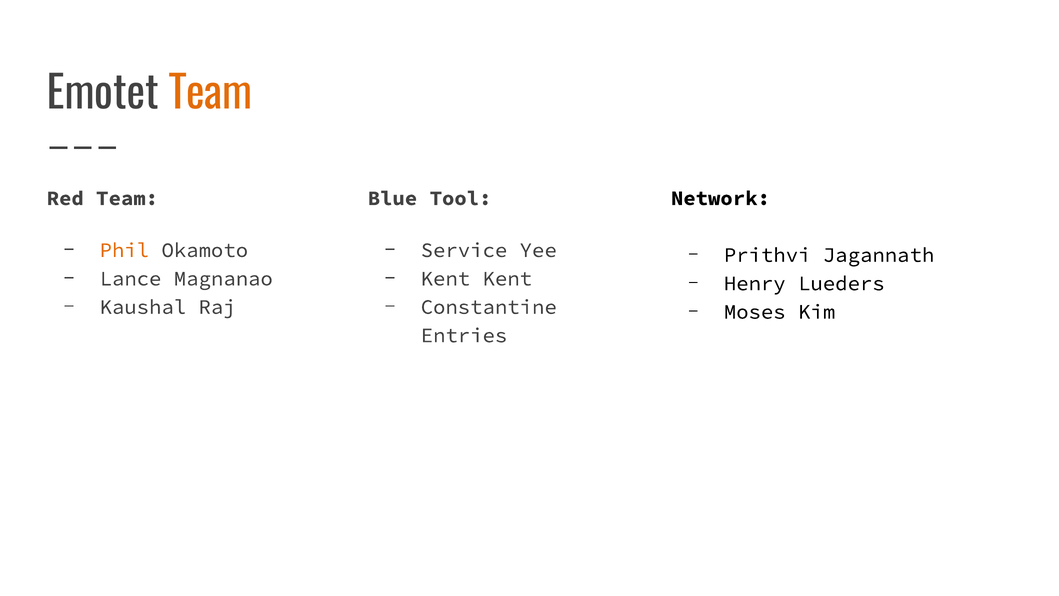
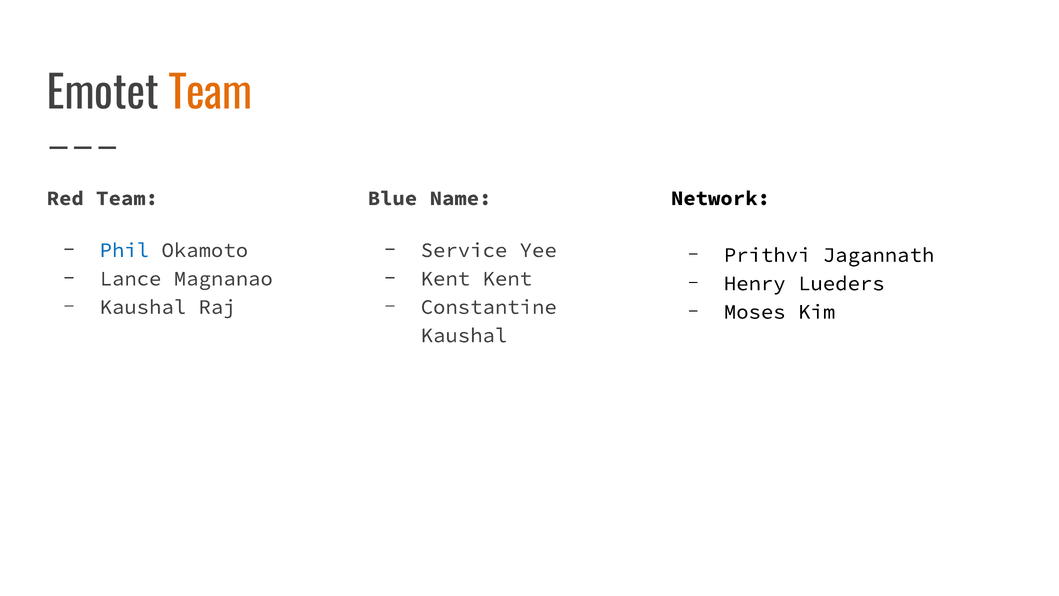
Tool: Tool -> Name (461, 198)
Phil colour: orange -> blue (124, 250)
Entries: Entries -> Kaushal (464, 335)
